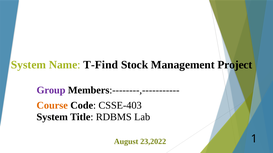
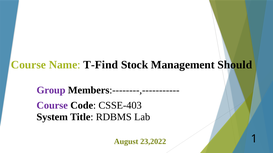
System: System -> Course (28, 65)
Project: Project -> Should (235, 65)
Course colour: orange -> purple (52, 106)
